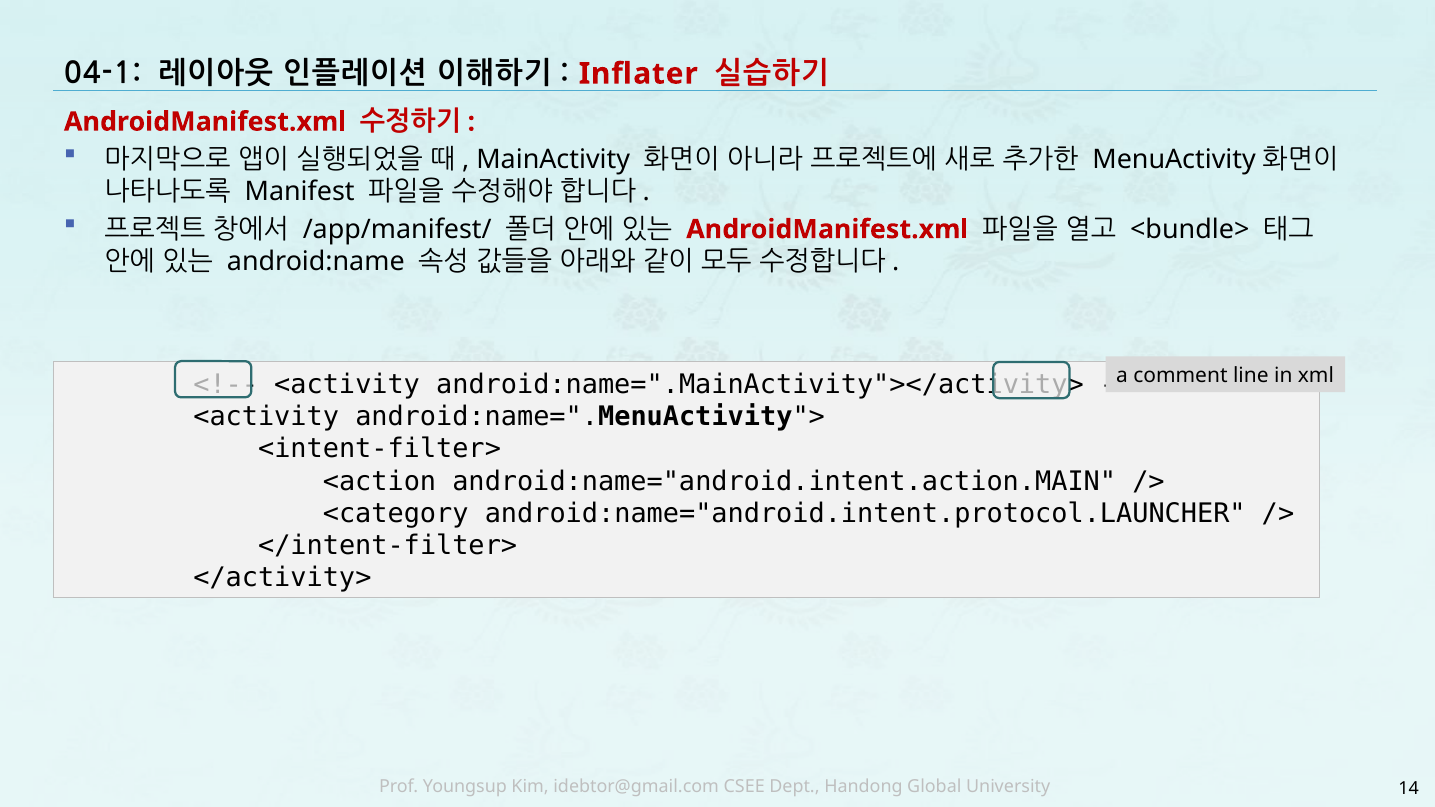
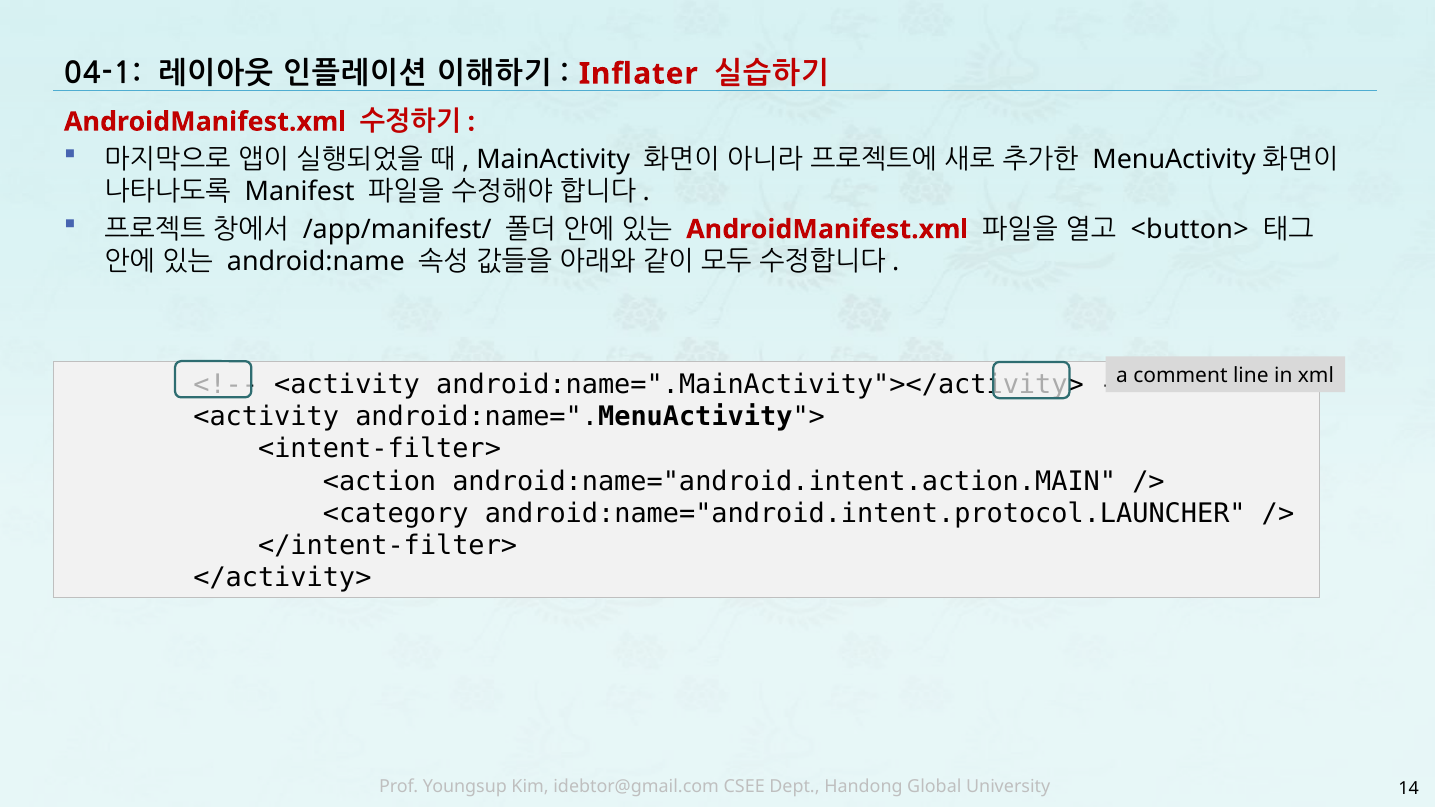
<bundle>: <bundle> -> <button> (1190, 229)
